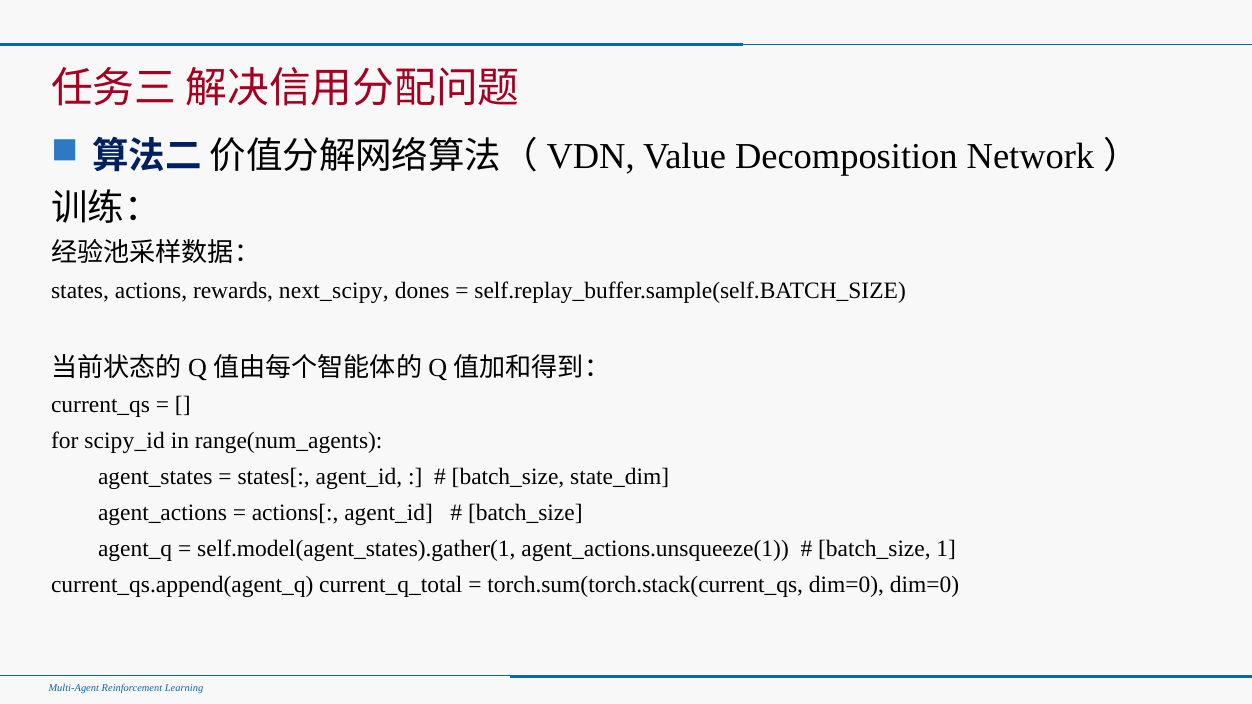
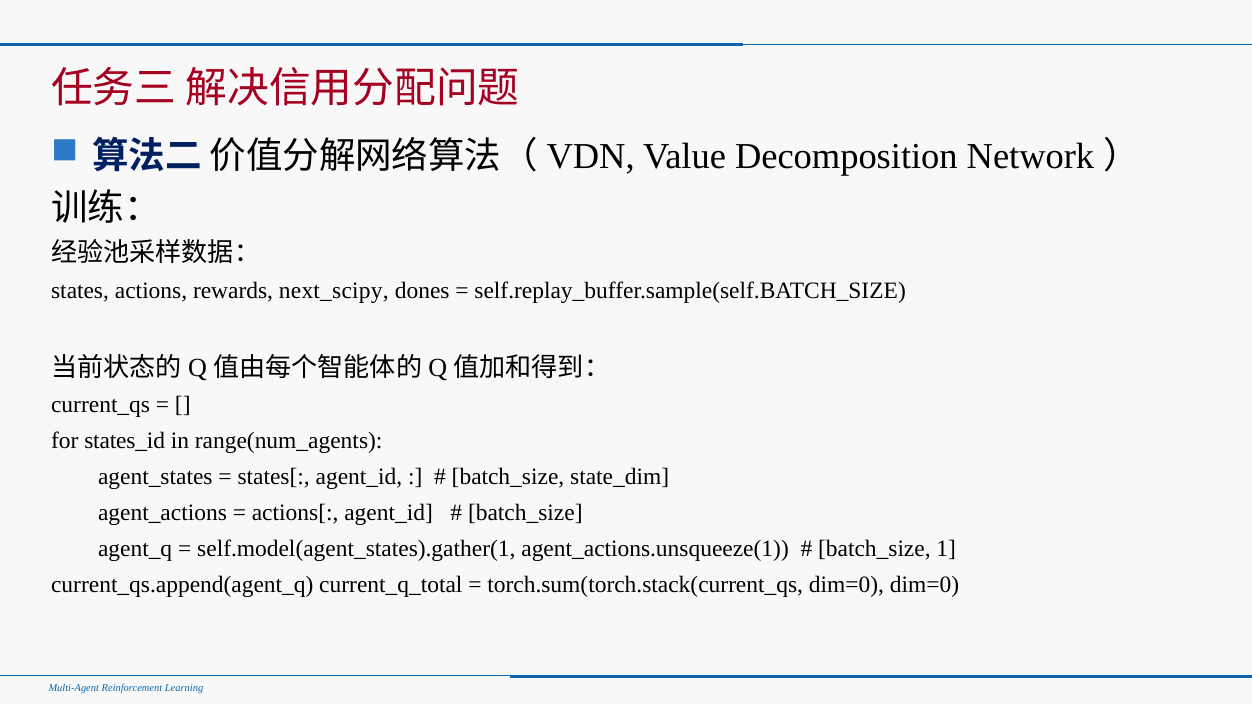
scipy_id: scipy_id -> states_id (125, 441)
